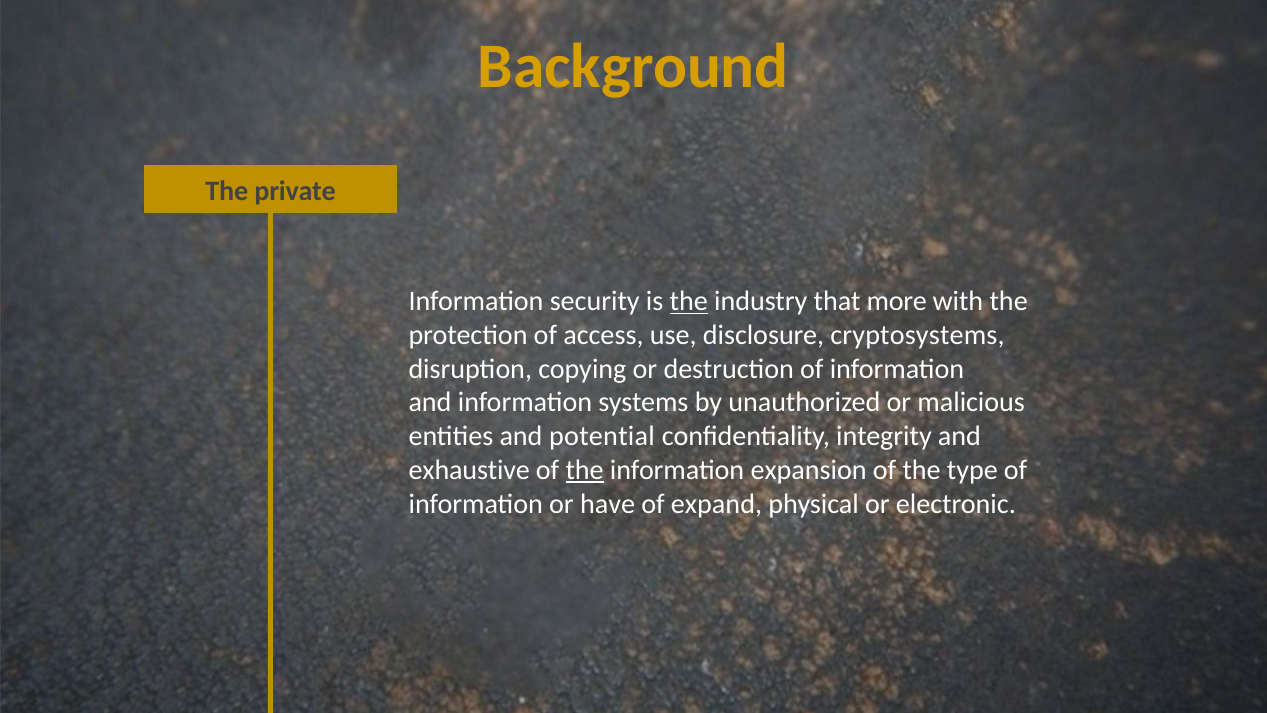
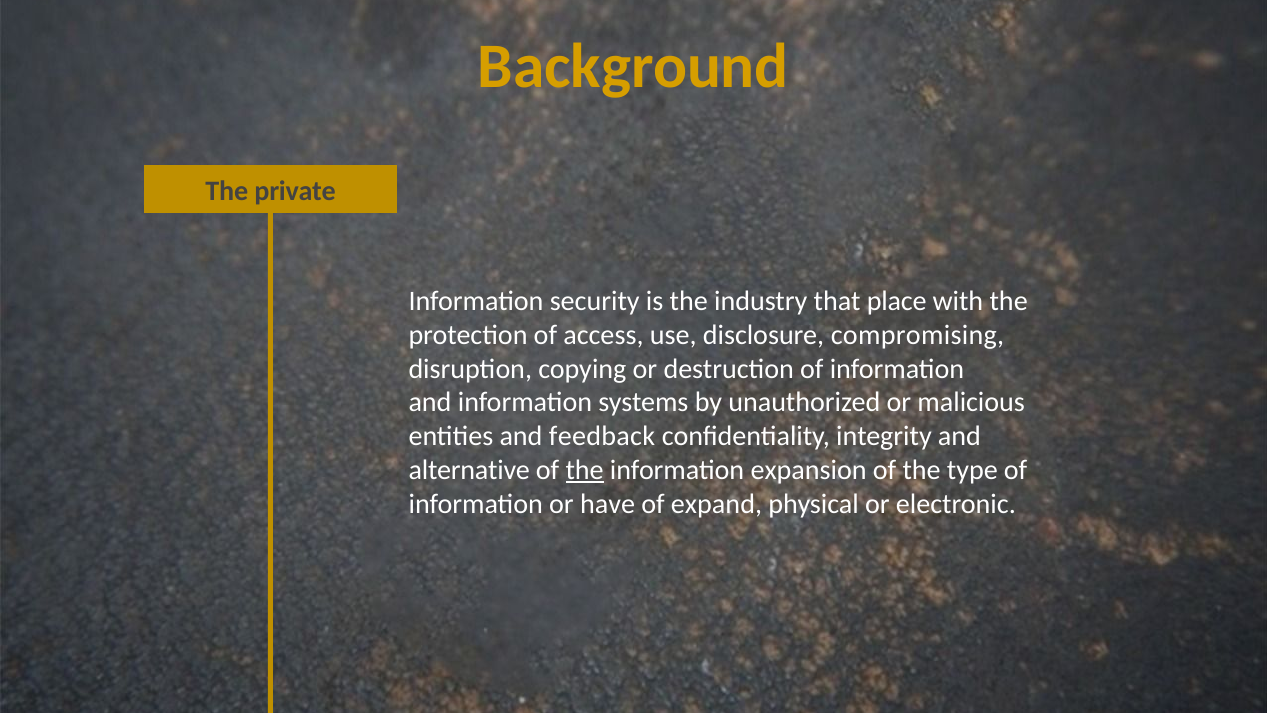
the underline: present -> none (689, 301)
more: more -> place (897, 301)
cryptosystems: cryptosystems -> compromising (917, 335)
potential: potential -> feedback (602, 436)
exhaustive: exhaustive -> alternative (469, 470)
